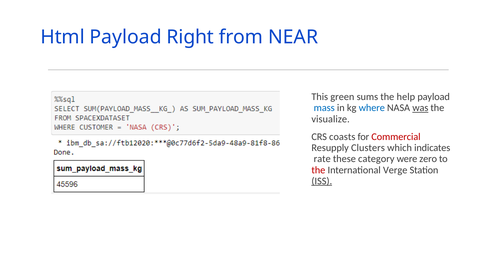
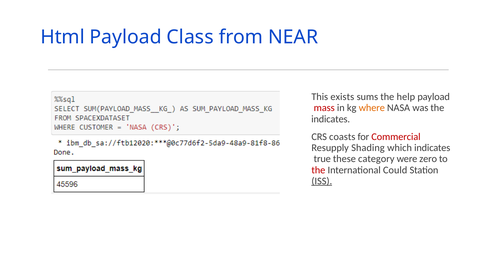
Right: Right -> Class (190, 37)
green: green -> exists (342, 97)
mass colour: blue -> red (324, 108)
where colour: blue -> orange (372, 108)
was underline: present -> none (420, 108)
visualize: visualize -> indicates (331, 119)
Clusters: Clusters -> Shading (368, 148)
rate: rate -> true (322, 159)
Verge: Verge -> Could (395, 170)
